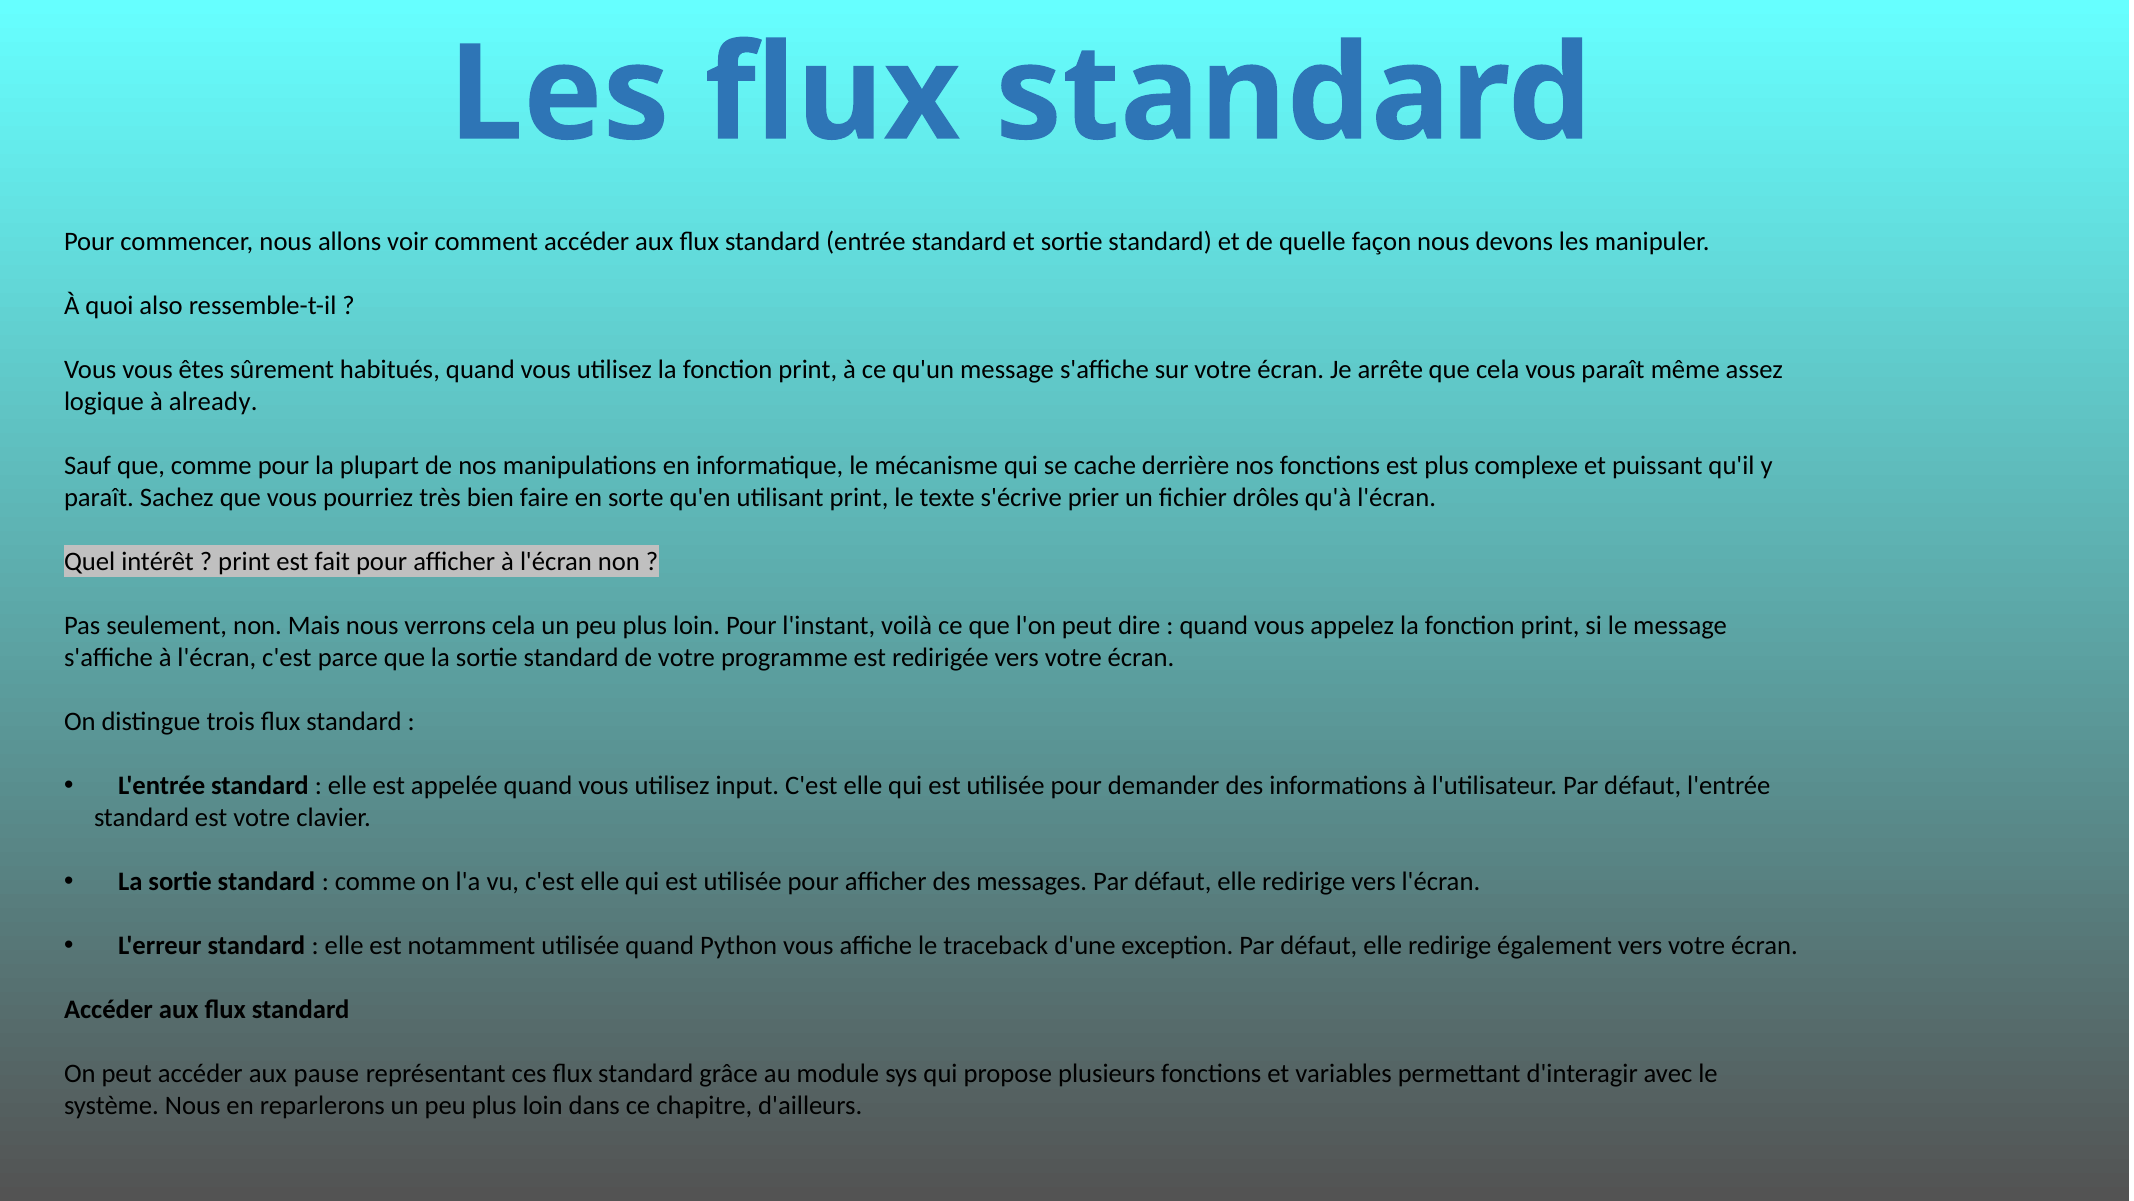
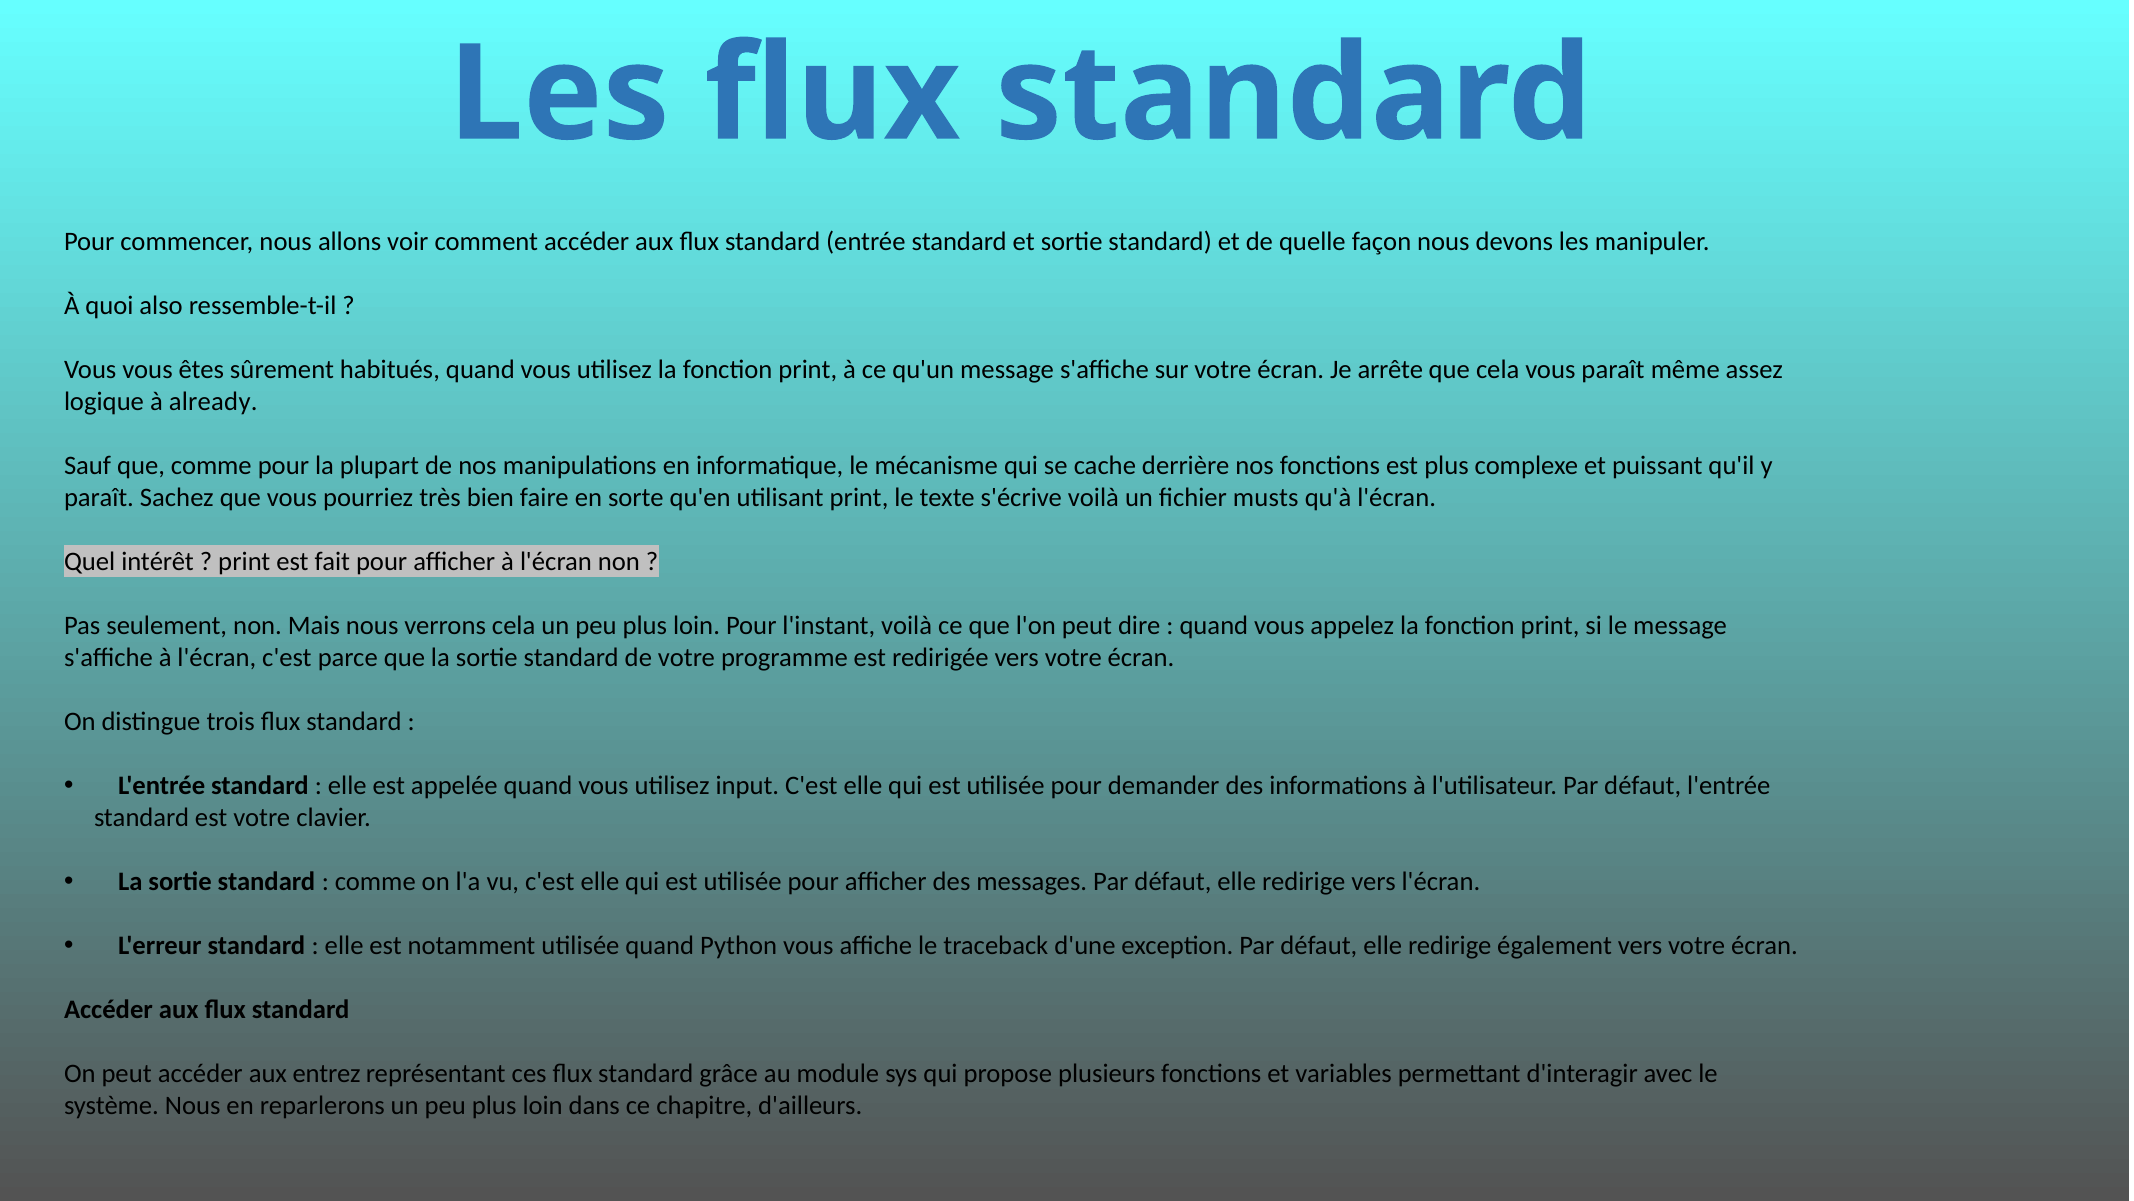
s'écrive prier: prier -> voilà (1093, 497)
drôles: drôles -> musts (1266, 497)
pause: pause -> entrez (327, 1073)
